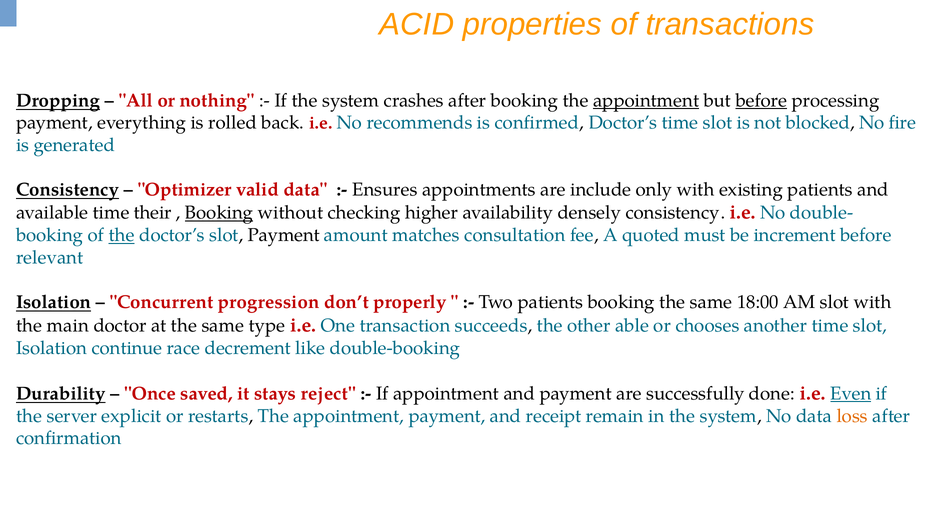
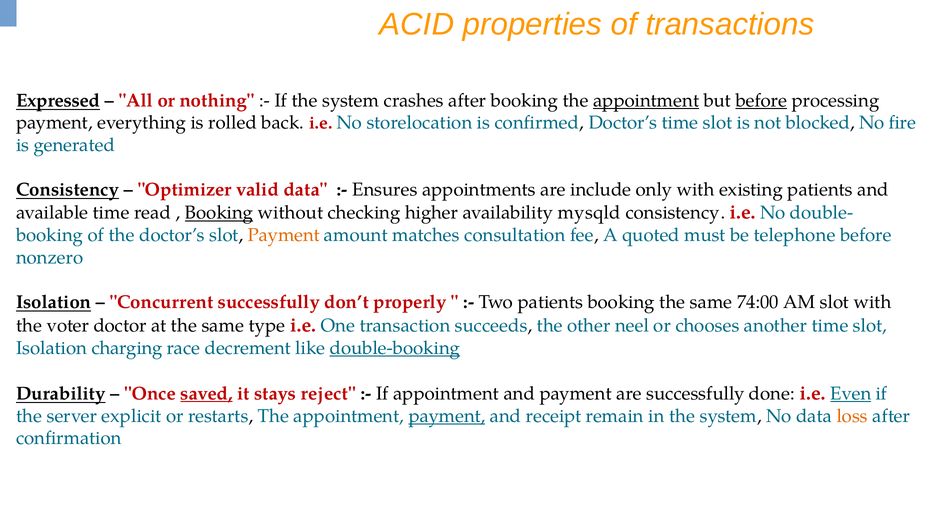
Dropping: Dropping -> Expressed (58, 100)
recommends: recommends -> storelocation (419, 123)
their: their -> read (153, 213)
densely: densely -> mysqld (589, 213)
the underline: present -> none (122, 235)
Payment colour: black -> orange (284, 235)
increment: increment -> telephone (795, 235)
relevant: relevant -> nonzero (50, 258)
Concurrent progression: progression -> successfully (269, 302)
18:00: 18:00 -> 74:00 (758, 302)
main: main -> voter (68, 326)
able: able -> neel (632, 326)
continue: continue -> charging (127, 348)
double-booking underline: none -> present (395, 348)
saved underline: none -> present (207, 394)
payment underline: none -> present (447, 416)
